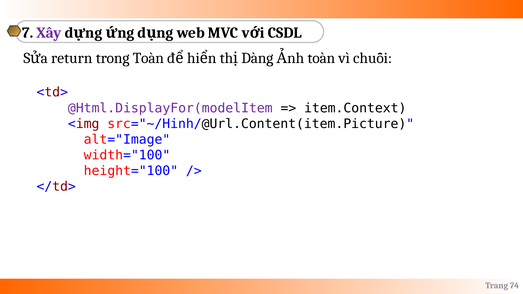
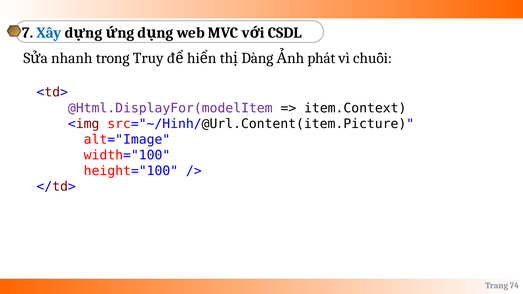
Xây colour: purple -> blue (49, 33)
return: return -> nhanh (72, 58)
trong Toàn: Toàn -> Truy (148, 58)
toàn: toàn -> phát (321, 58)
